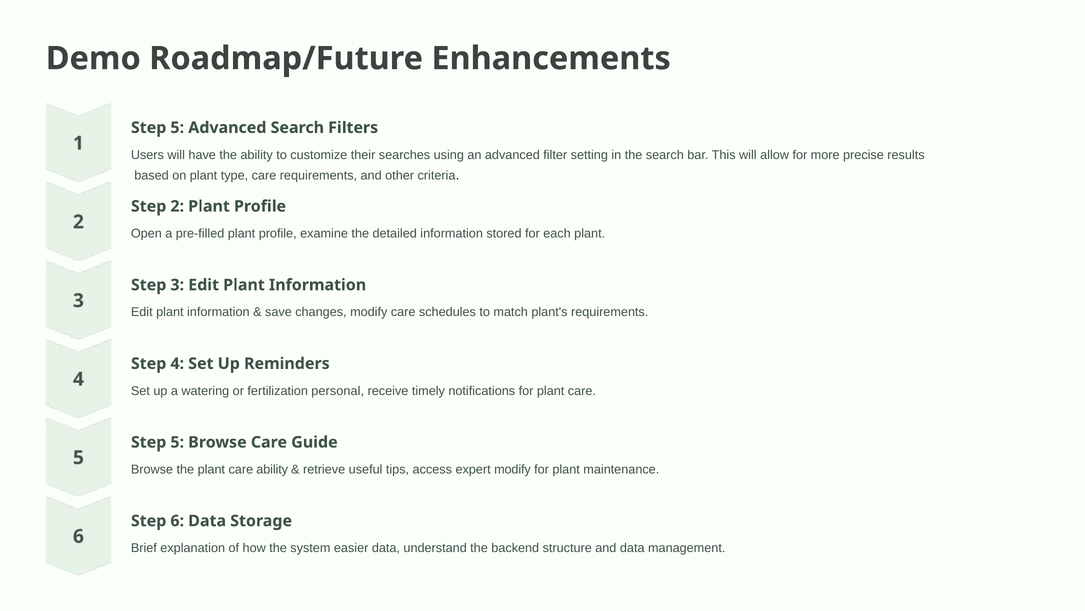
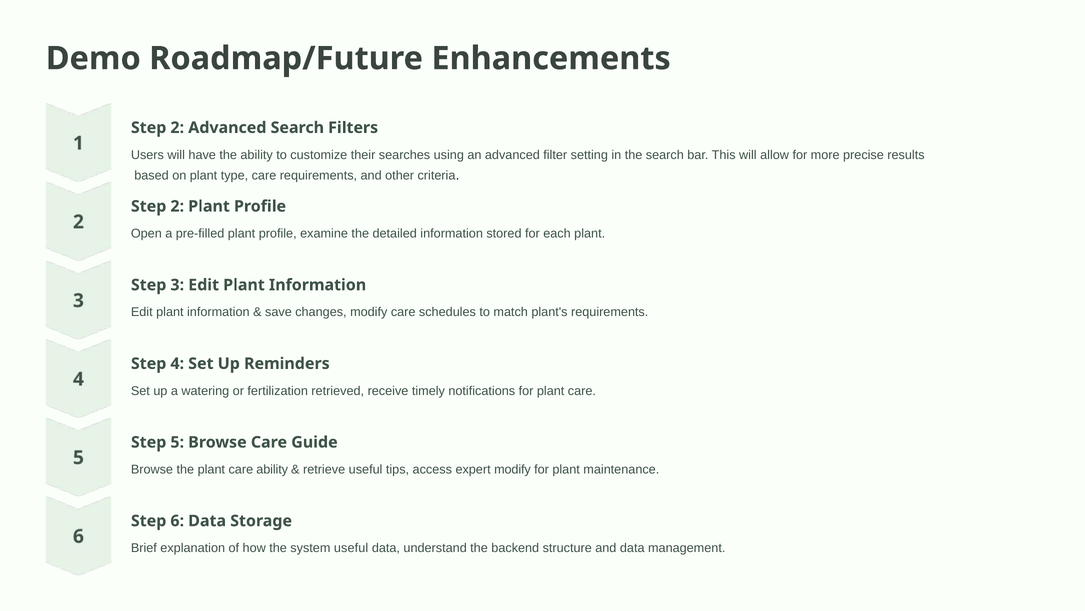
5: 5 -> 2 (177, 128)
personal: personal -> retrieved (338, 390)
system easier: easier -> useful (351, 548)
